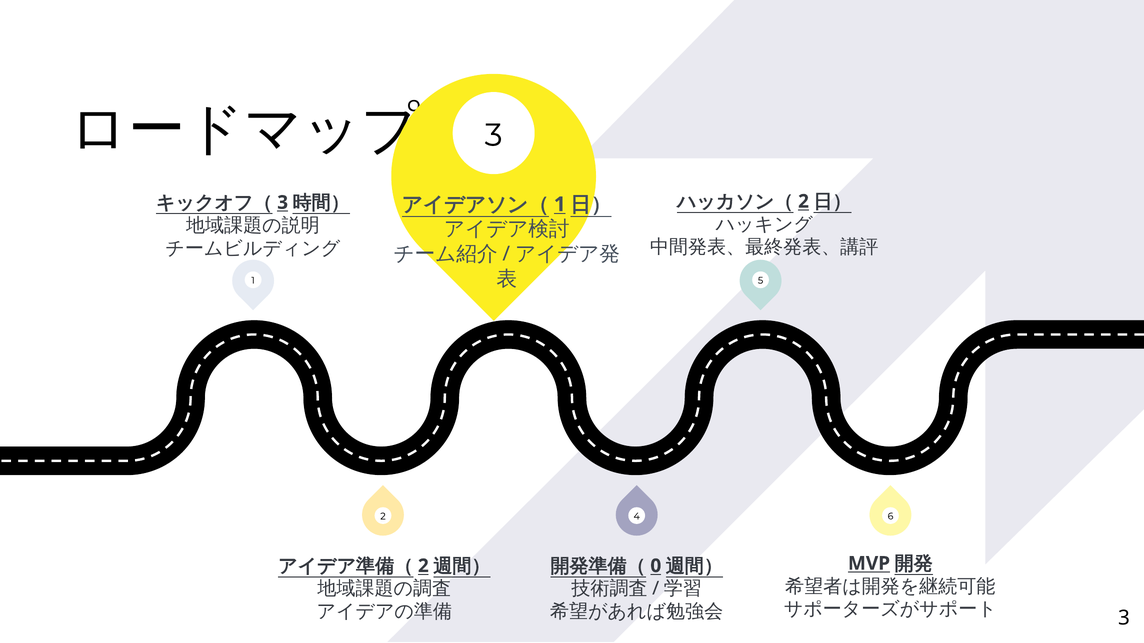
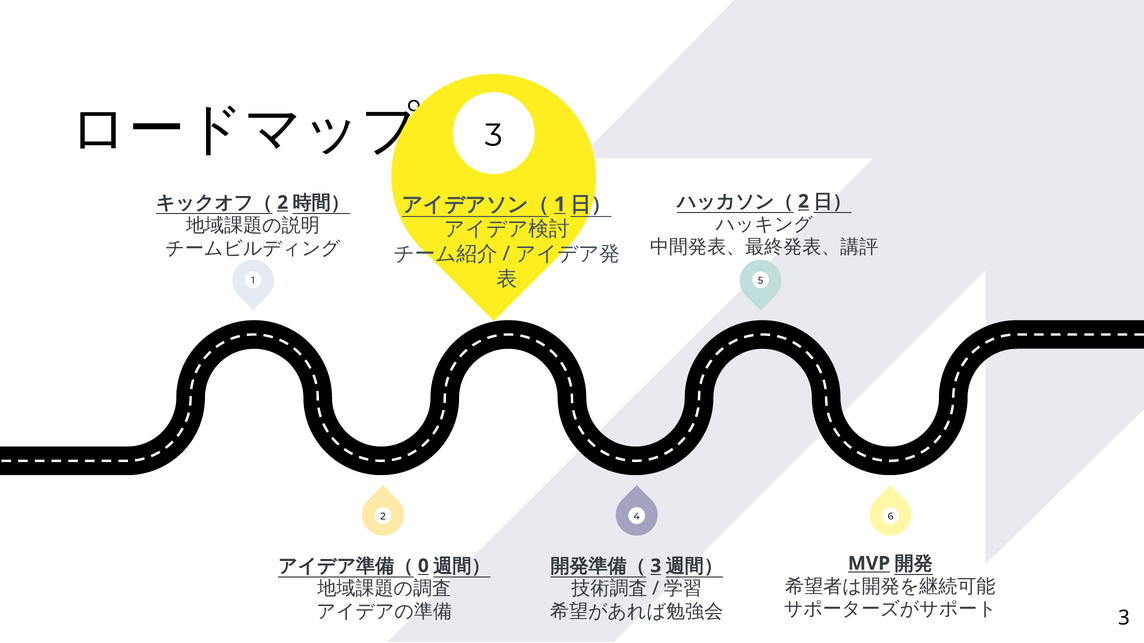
3: 3 -> 2 (283, 203)
2: 2 -> 0 (423, 566)
0: 0 -> 3 (656, 566)
